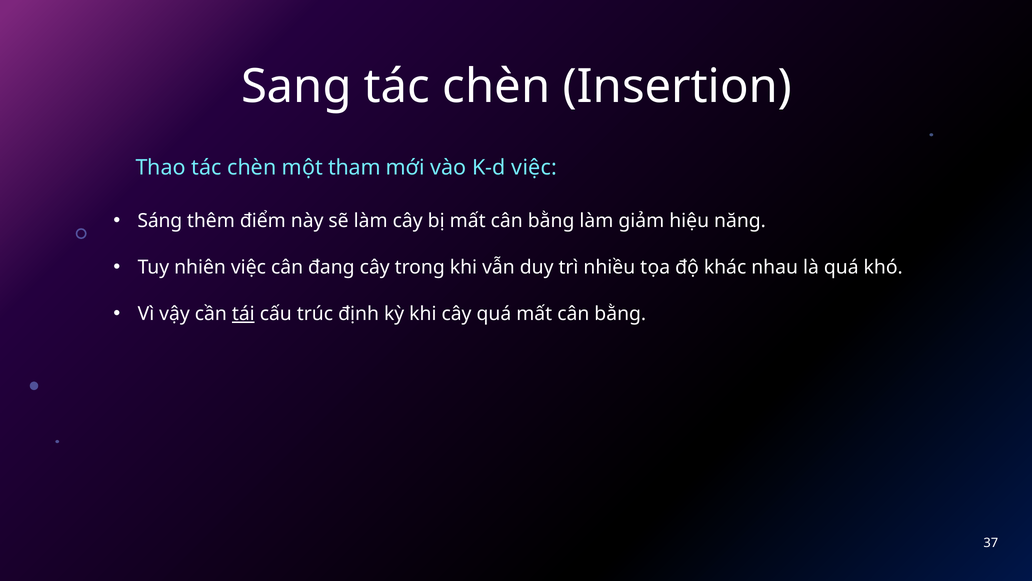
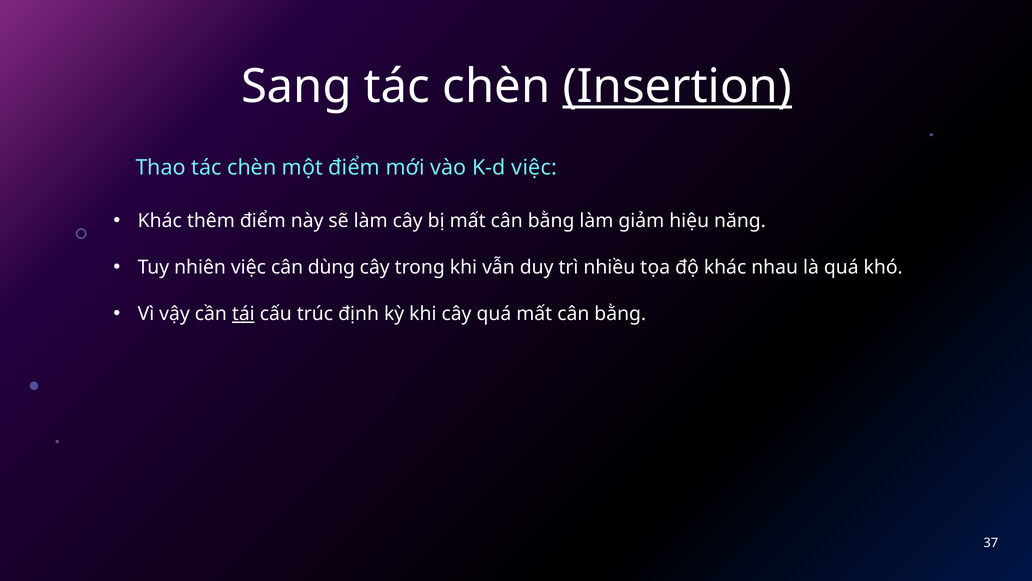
Insertion underline: none -> present (677, 87)
một tham: tham -> điểm (354, 167)
Sáng: Sáng -> Khác (160, 221)
đang: đang -> dùng (331, 267)
